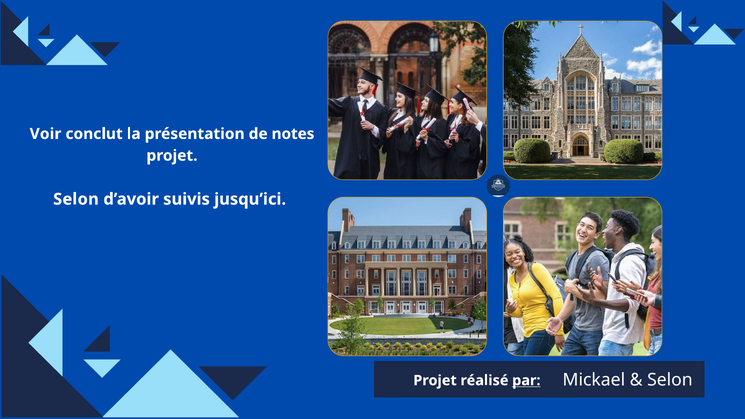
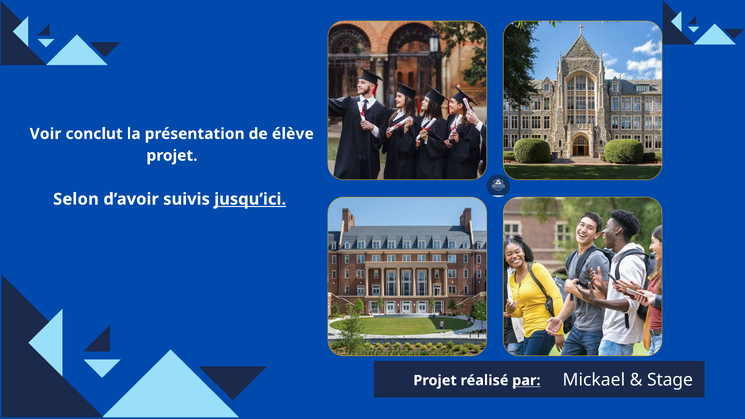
notes: notes -> élève (293, 134)
jusqu’ici underline: none -> present (250, 199)
Selon: Selon -> Stage (670, 380)
